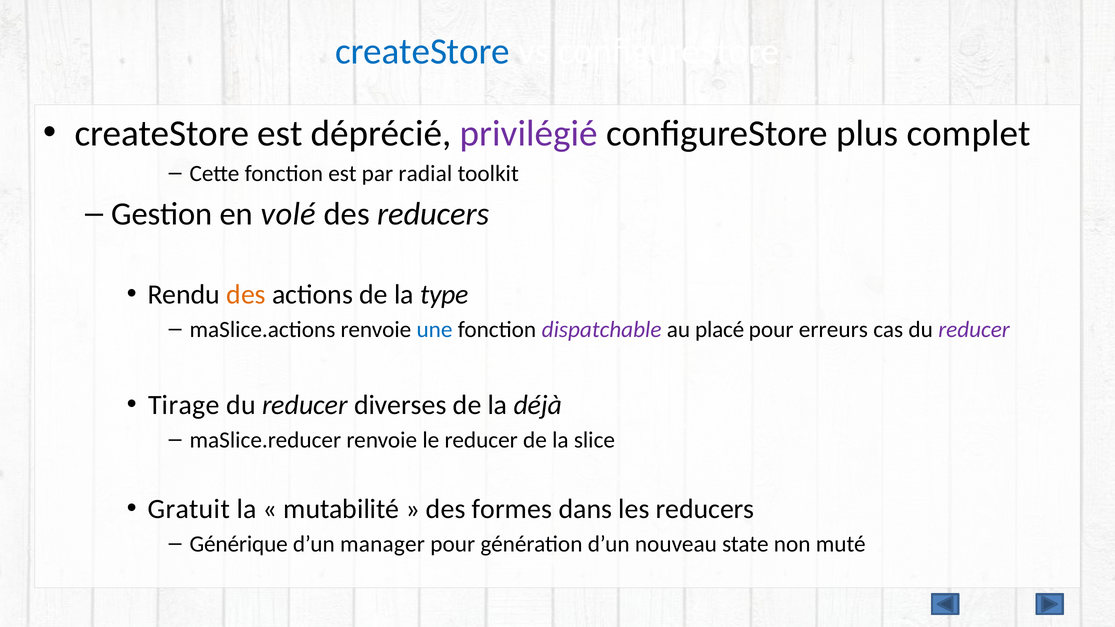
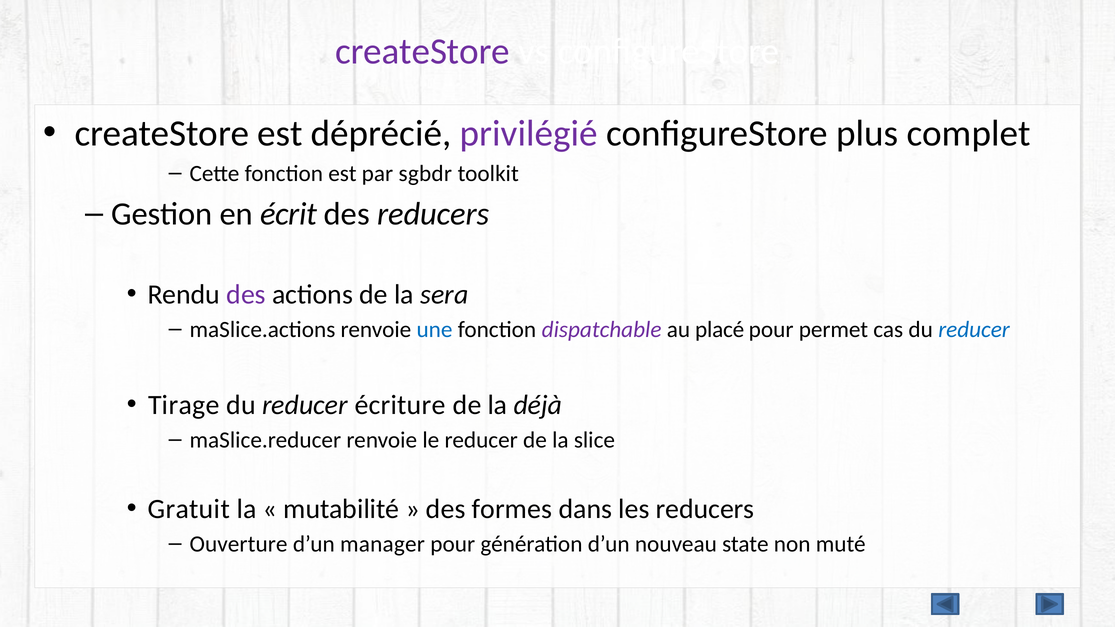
createStore colour: blue -> purple (423, 52)
radial: radial -> sgbdr (425, 174)
volé: volé -> écrit (289, 214)
des colour: orange -> purple (246, 295)
type: type -> sera (444, 295)
erreurs: erreurs -> permet (833, 330)
reducer colour: purple -> blue (974, 330)
diverses: diverses -> écriture (400, 405)
Générique: Générique -> Ouverture (239, 544)
